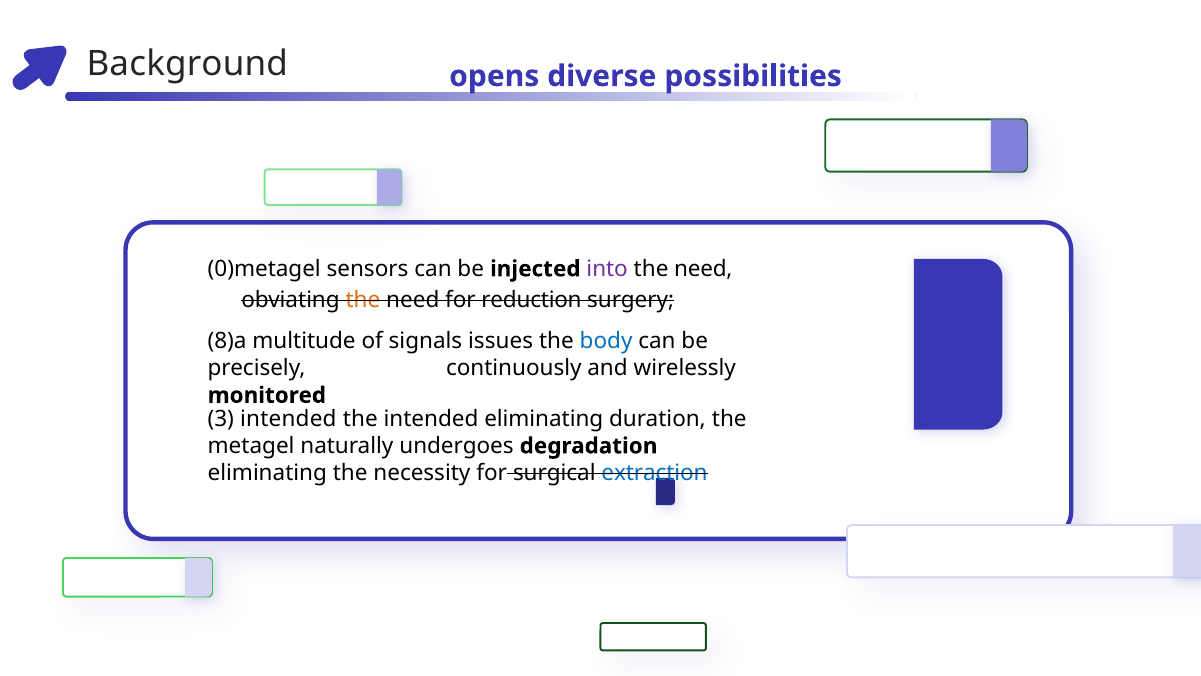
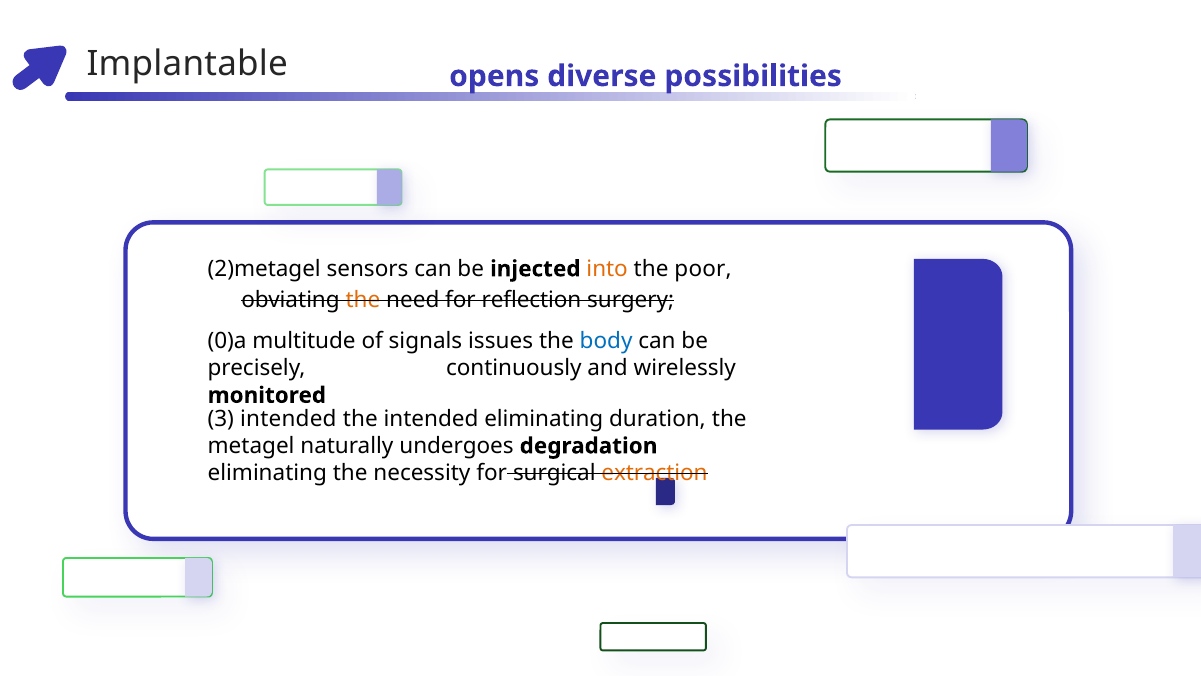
Background: Background -> Implantable (187, 63)
0)metagel: 0)metagel -> 2)metagel (264, 269)
into colour: purple -> orange (607, 269)
need: need -> poor (703, 269)
reduction: reduction -> reflection (531, 300)
8)a: 8)a -> 0)a (227, 341)
extraction colour: blue -> orange (655, 473)
